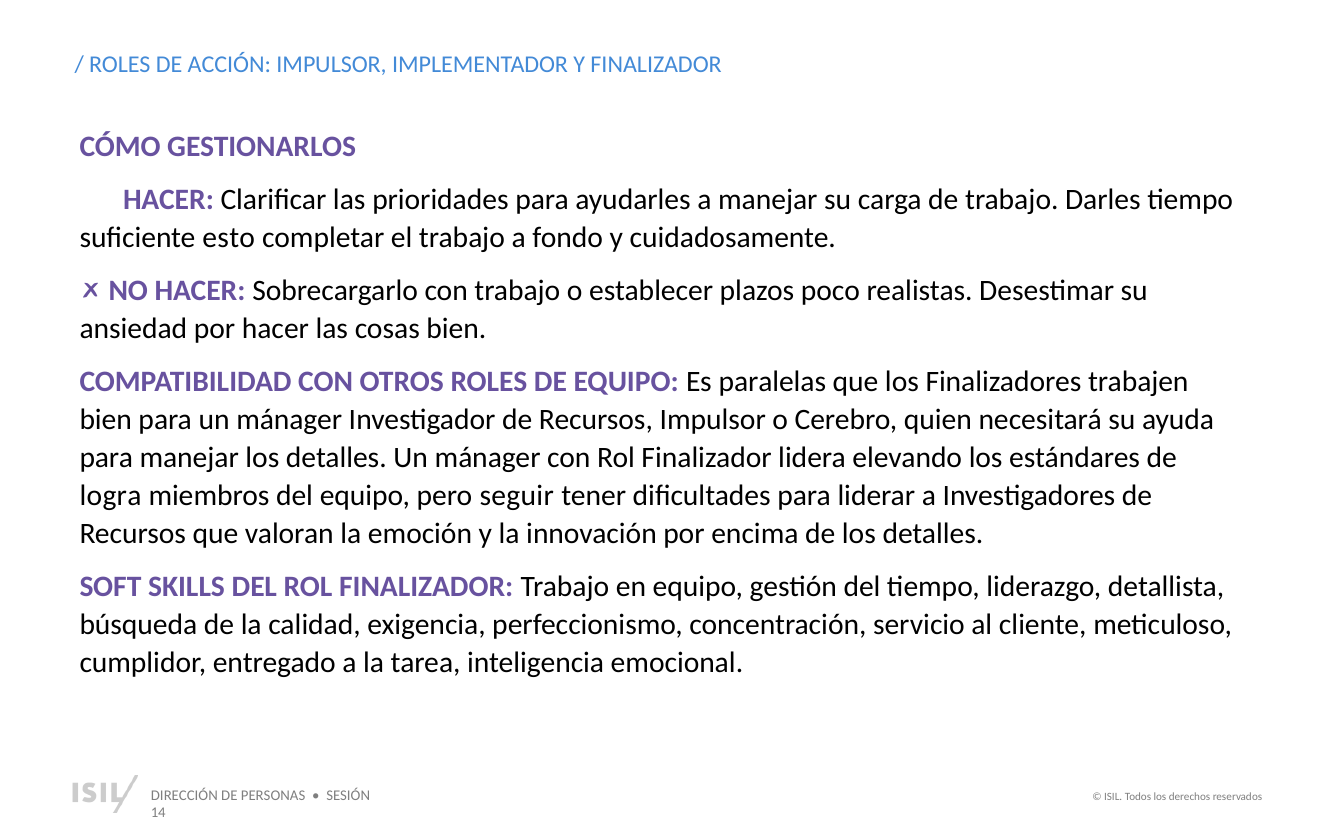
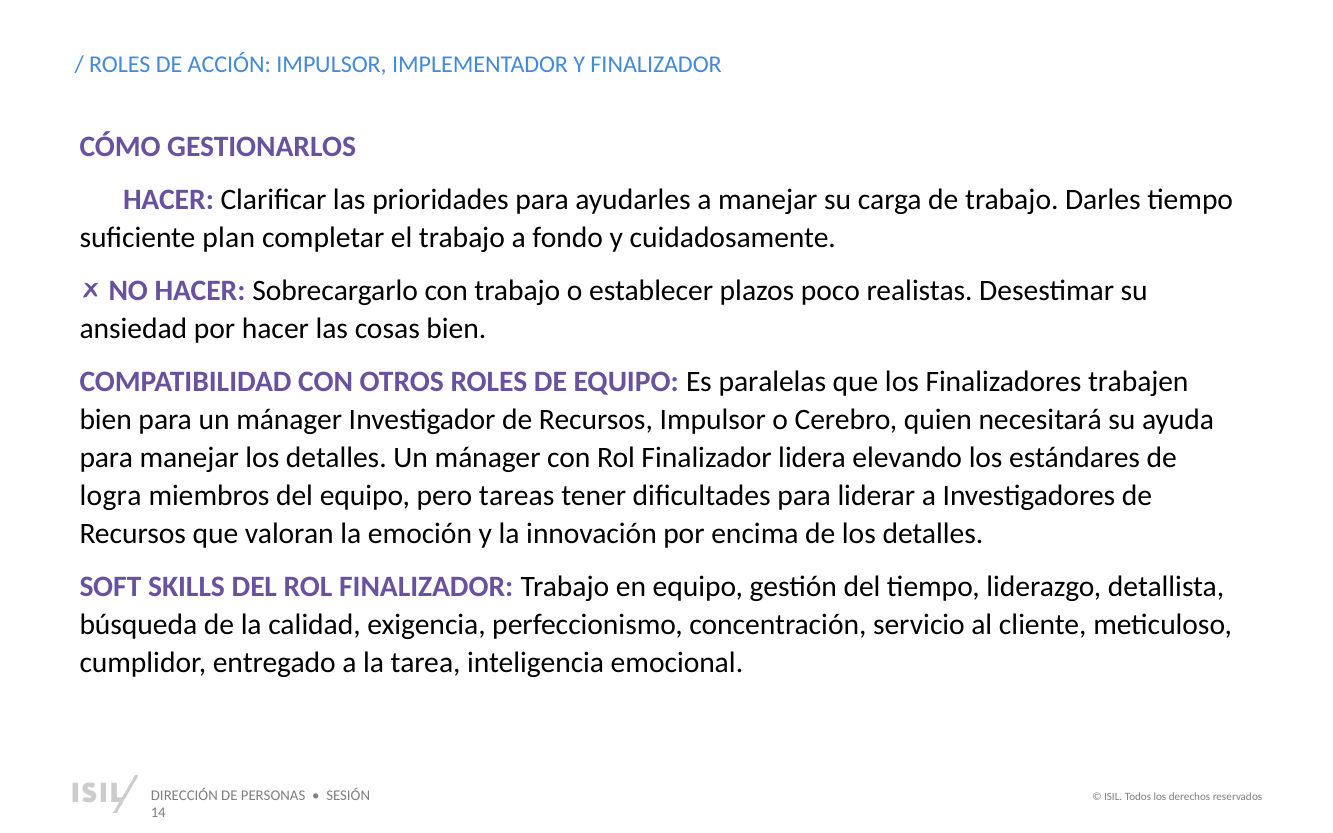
esto: esto -> plan (229, 238)
seguir: seguir -> tareas (517, 496)
